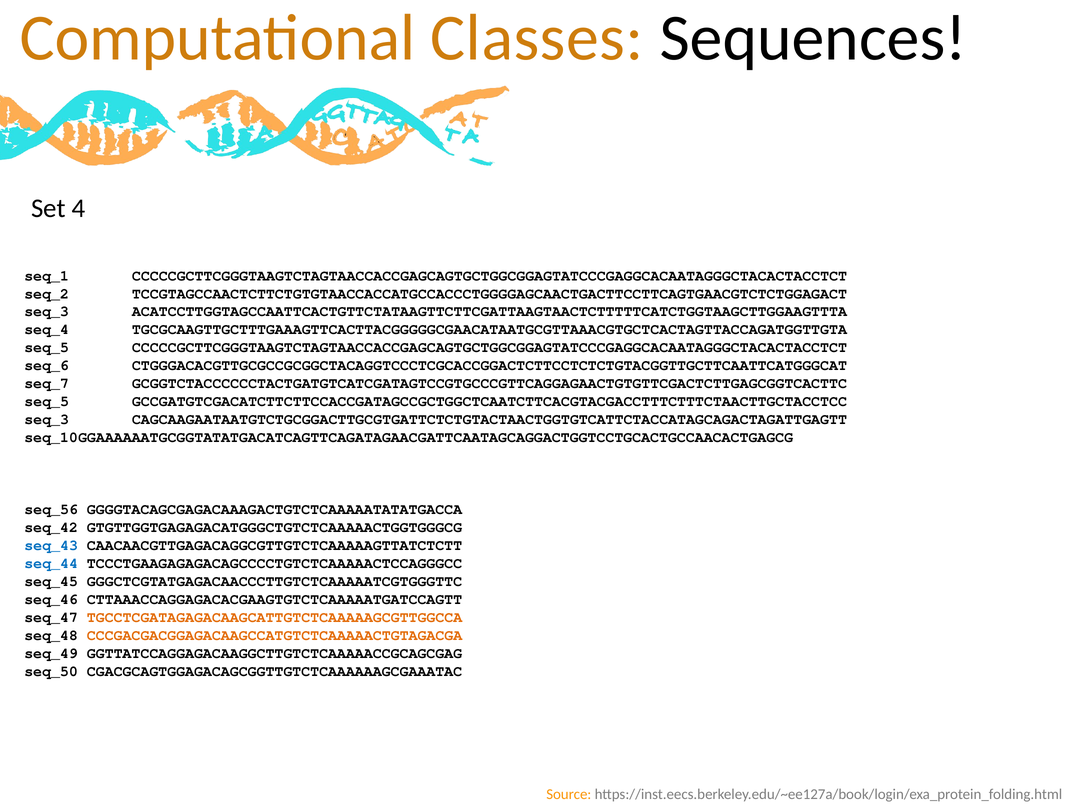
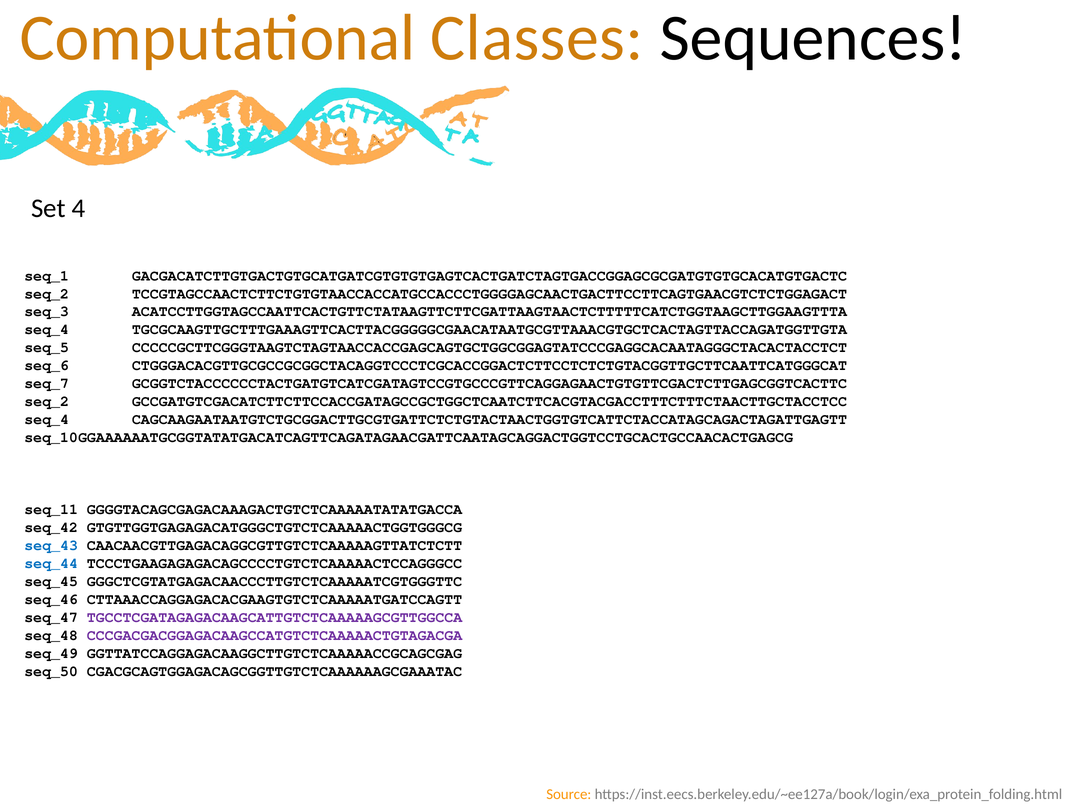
seq_1 CCCCCGCTTCGGGTAAGTCTAGTAACCACCGAGCAGTGCTGGCGGAGTATCCCGAGGCACAATAGGGCTACACTACCTCT: CCCCCGCTTCGGGTAAGTCTAGTAACCACCGAGCAGTGCTGGCGGAGTATCCCGAGGCACAATAGGGCTACACTACCTCT -> GACGACATCTTGTGACTGTGCATGATCGTGTGTGAGTCACTGATCTAGTGACCGGAGCGCGATGTGTGCACATGTGACTC (490, 276)
seq_5: seq_5 -> seq_2 (47, 401)
seq_3: seq_3 -> seq_4 (47, 419)
seq_56: seq_56 -> seq_11 (51, 509)
TGCCTCGATAGAGACAAGCATTGTCTCAAAAAGCGTTGGCCA colour: orange -> purple (275, 617)
CCCGACGACGGAGACAAGCCATGTCTCAAAAACTGTAGACGA colour: orange -> purple (275, 635)
